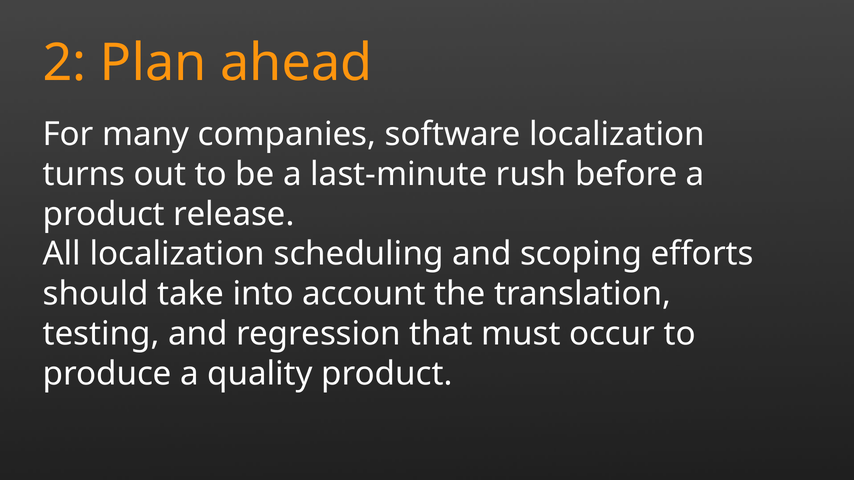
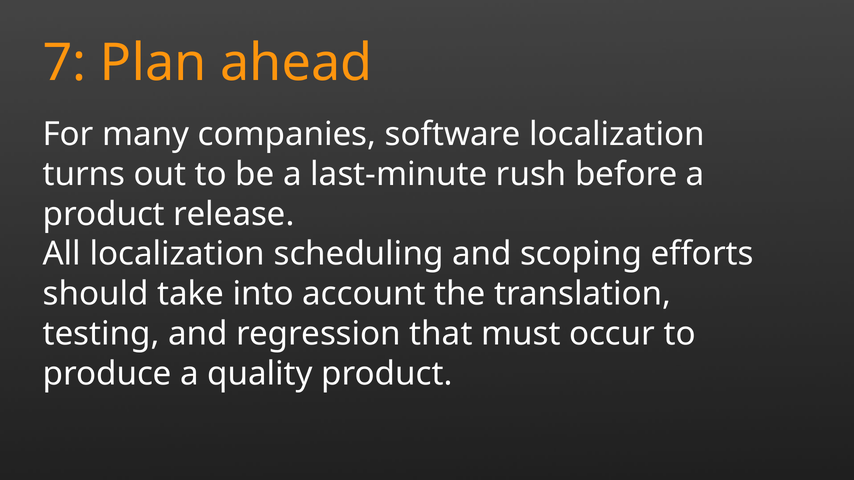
2: 2 -> 7 (65, 63)
